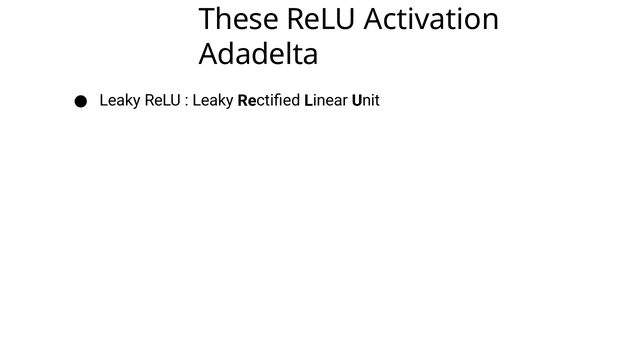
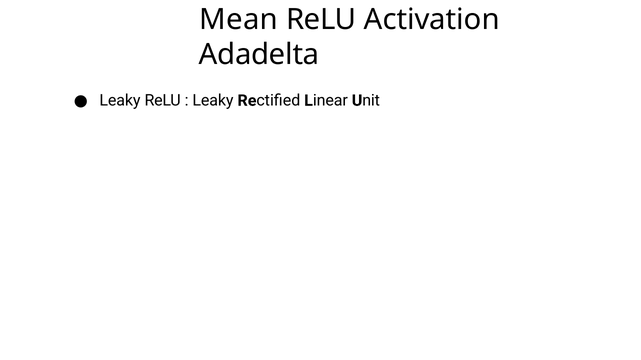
These: These -> Mean (239, 20)
